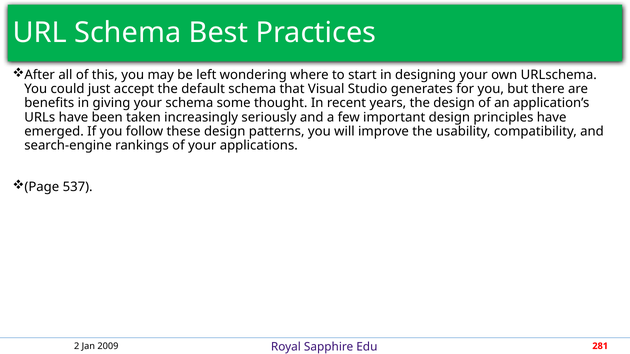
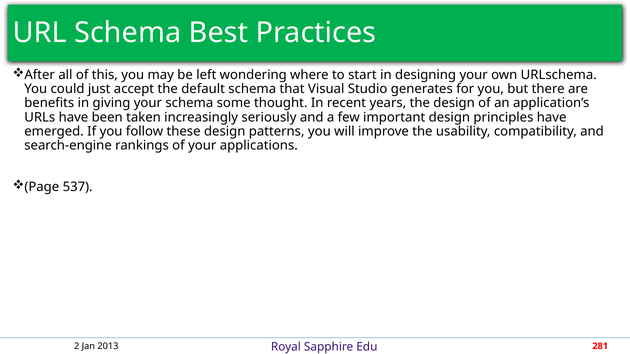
2009: 2009 -> 2013 (108, 346)
